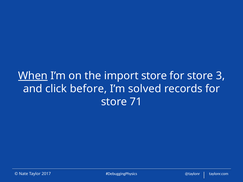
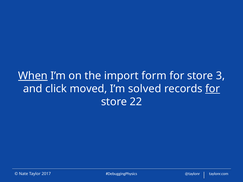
import store: store -> form (154, 76)
before: before -> moved (88, 89)
for underline: none -> present (213, 89)
71: 71 -> 22 (136, 102)
